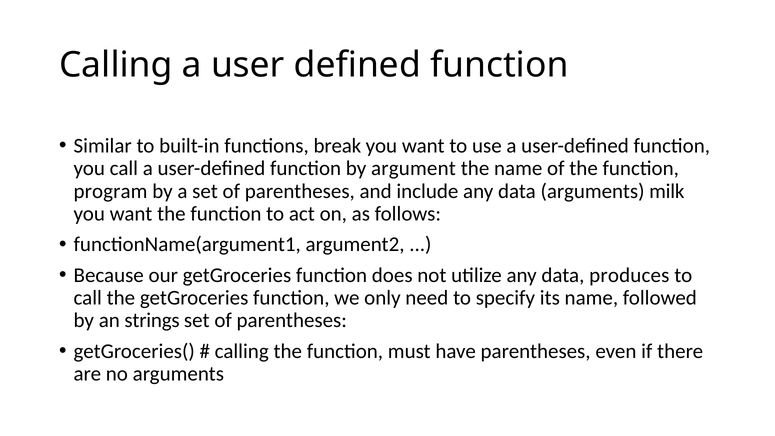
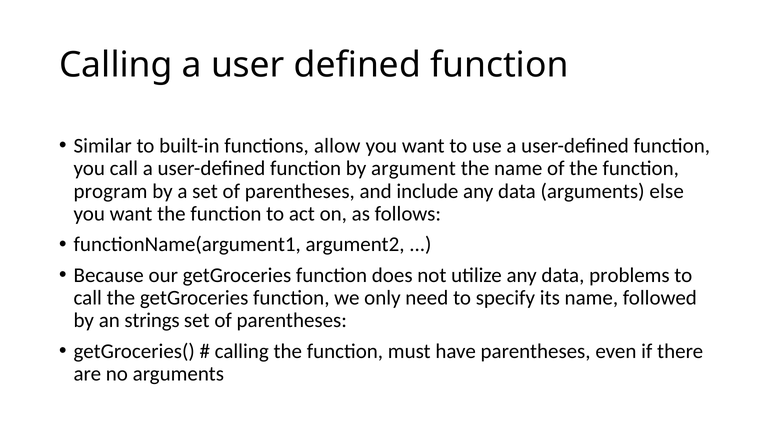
break: break -> allow (337, 146)
milk: milk -> else (667, 191)
produces: produces -> problems (629, 275)
